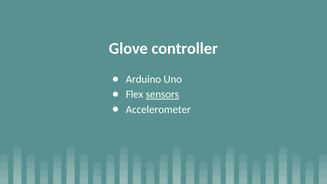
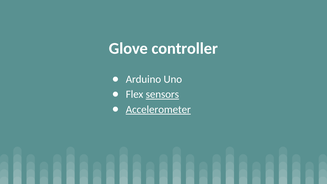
Accelerometer underline: none -> present (158, 109)
